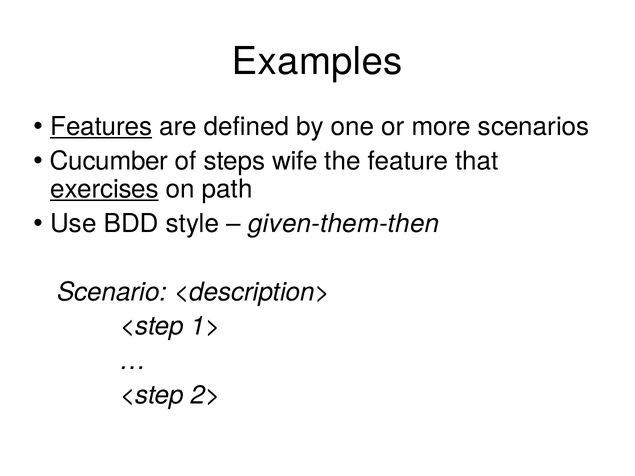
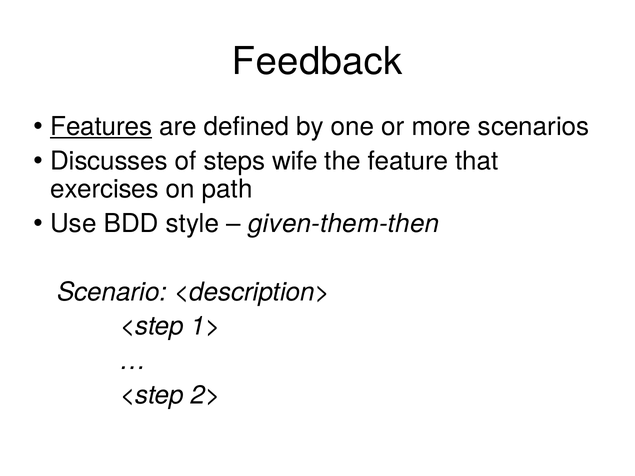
Examples: Examples -> Feedback (317, 61)
Cucumber: Cucumber -> Discusses (109, 161)
exercises underline: present -> none (105, 189)
